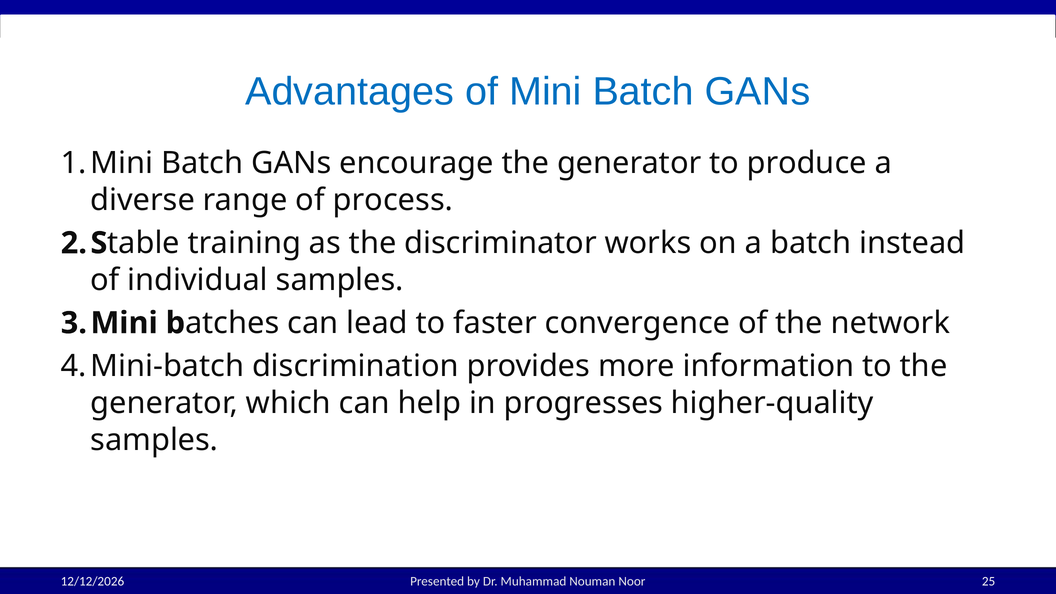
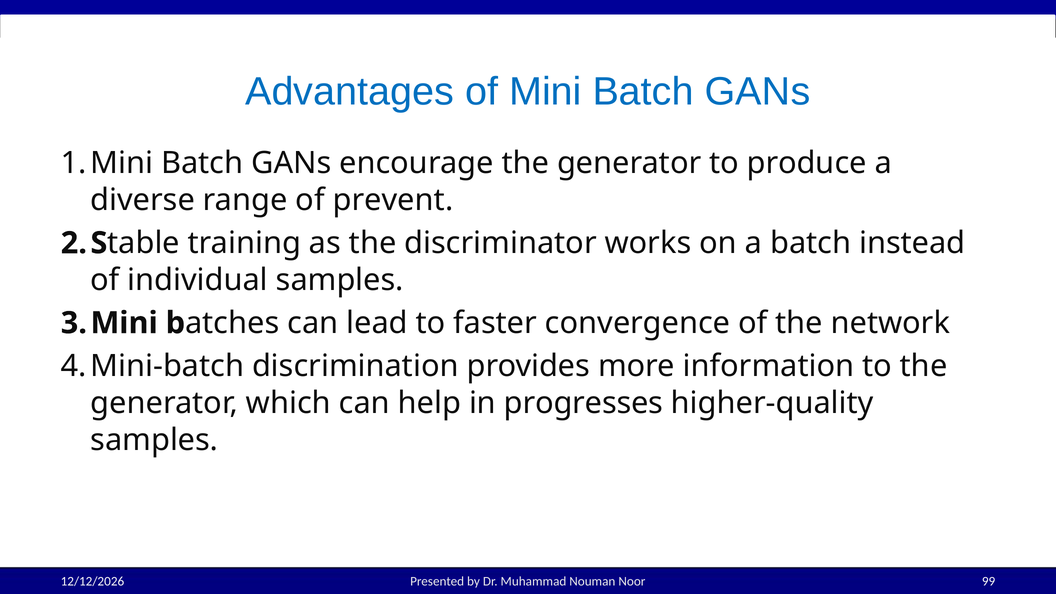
process: process -> prevent (393, 200)
25: 25 -> 99 (989, 582)
